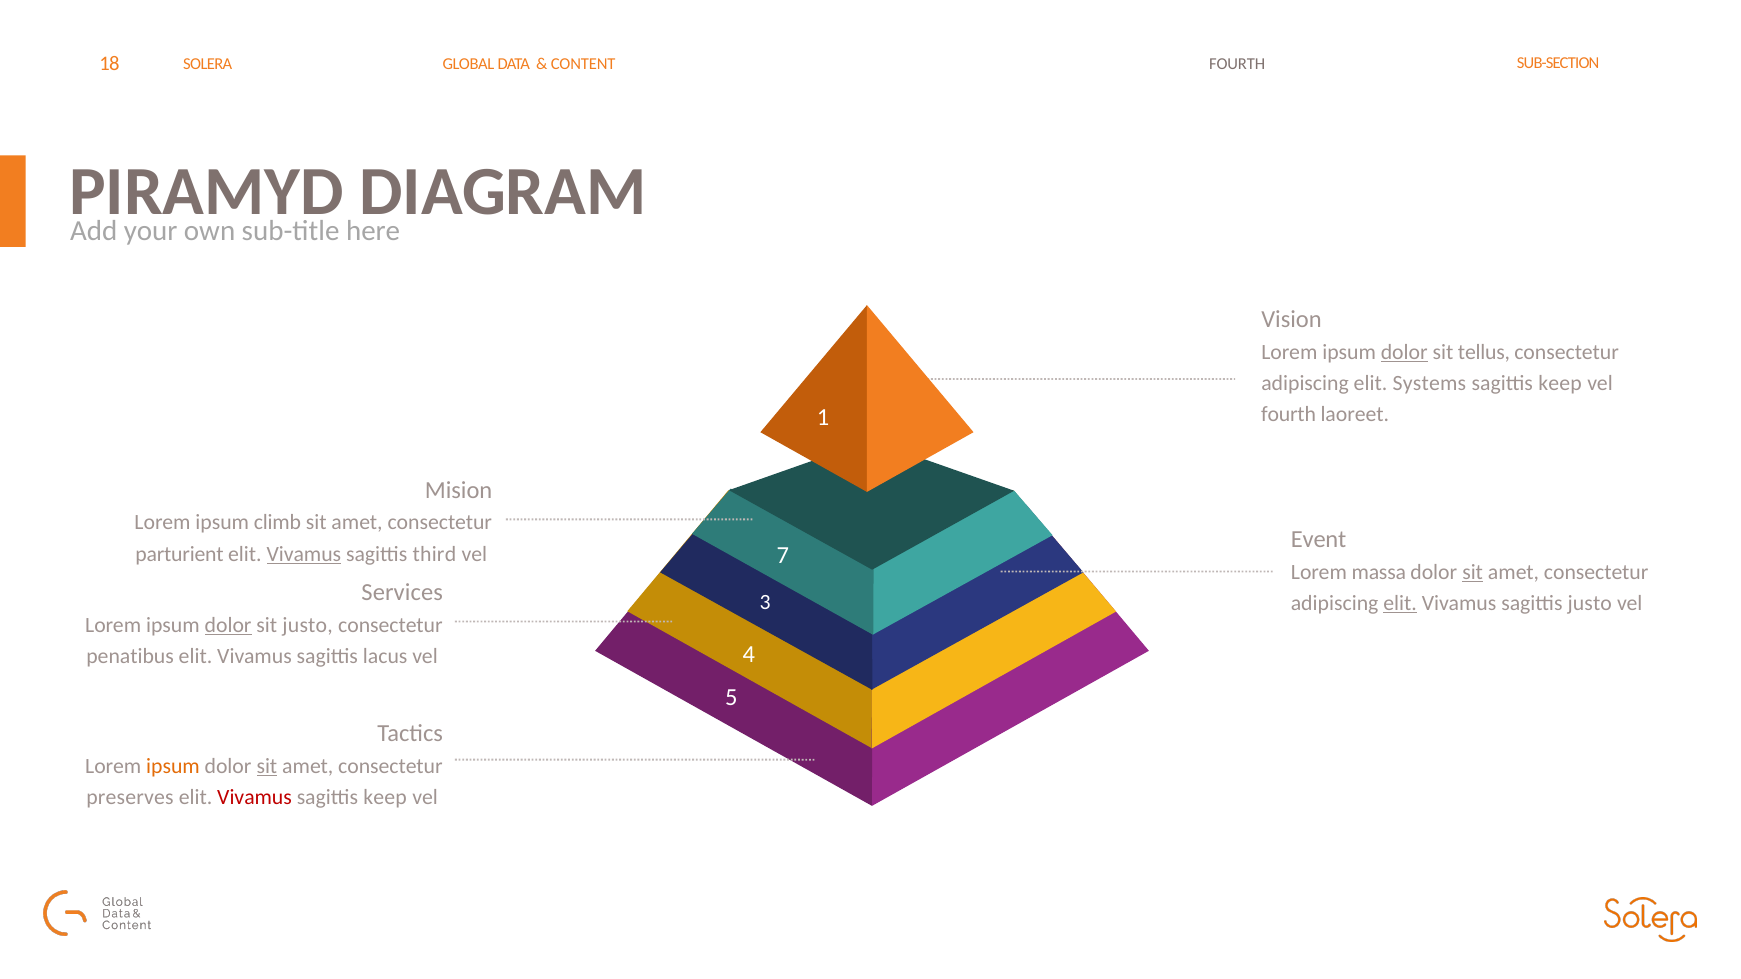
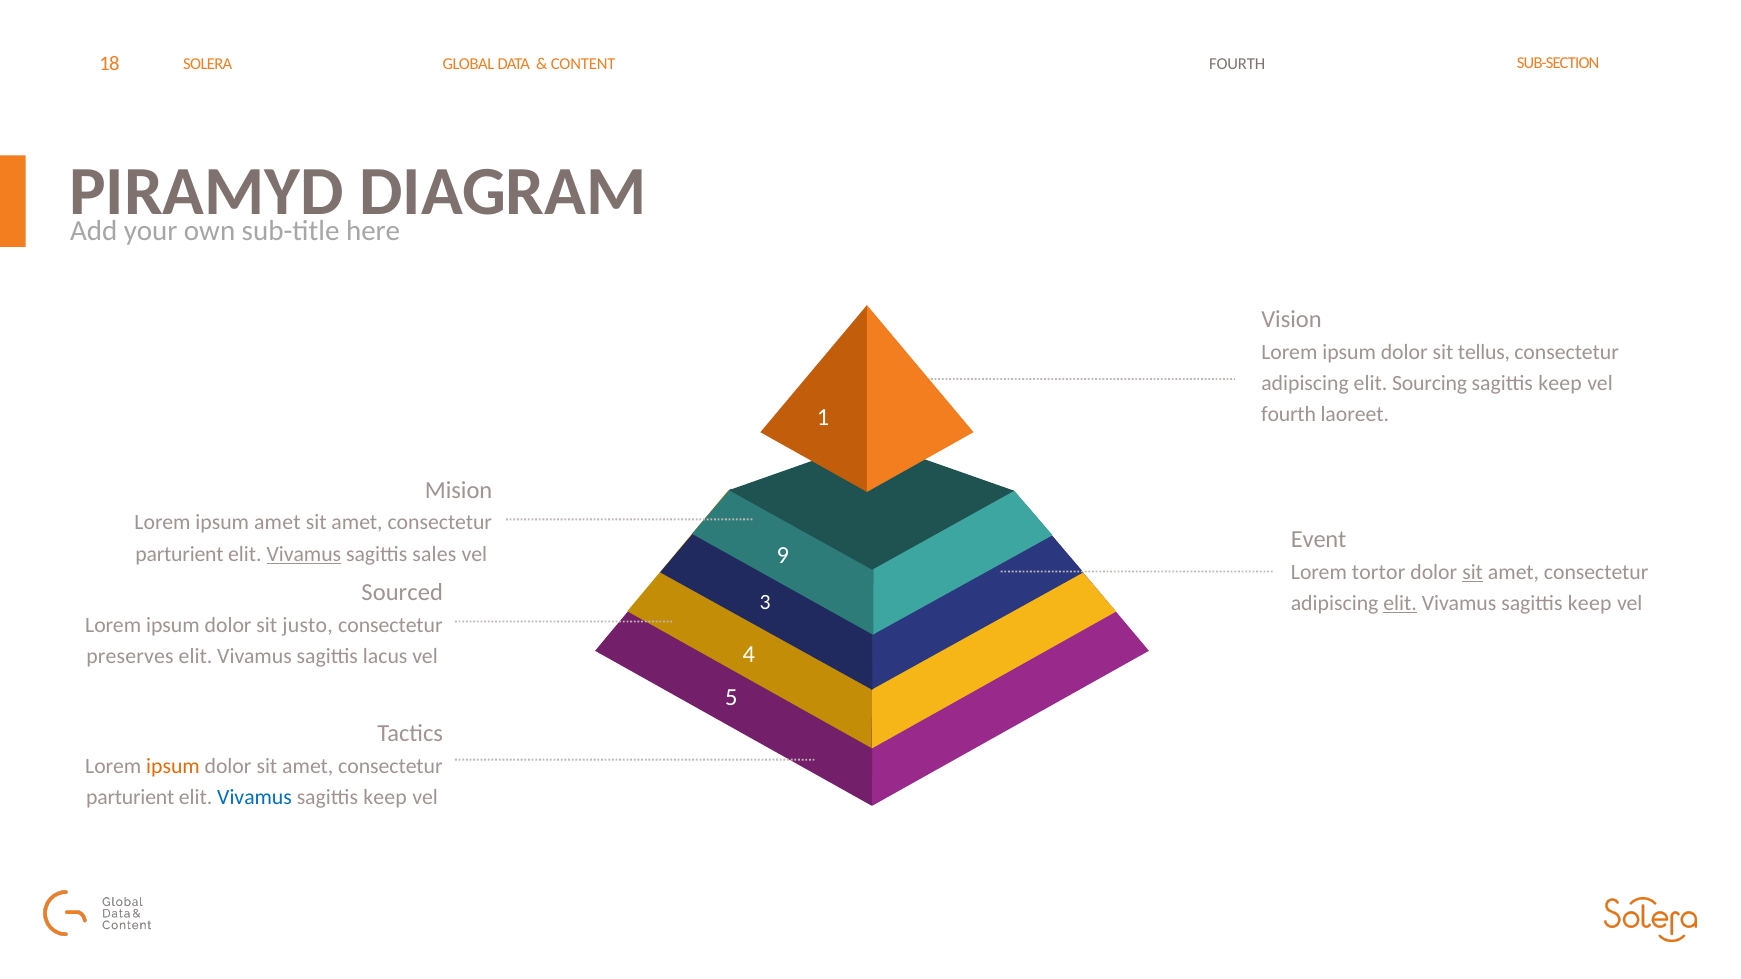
dolor underline: present -> none (1404, 352)
Systems: Systems -> Sourcing (1430, 383)
ipsum climb: climb -> amet (277, 523)
third: third -> sales (434, 554)
7: 7 -> 9 (783, 556)
massa: massa -> tortor (1379, 572)
Services: Services -> Sourced (402, 592)
justo: justo -> keep (1590, 603)
dolor underline: present -> none (228, 625)
penatibus: penatibus -> preserves (130, 656)
sit underline: present -> none (267, 766)
preserves: preserves -> parturient (130, 798)
Vivamus colour: red -> blue (255, 798)
